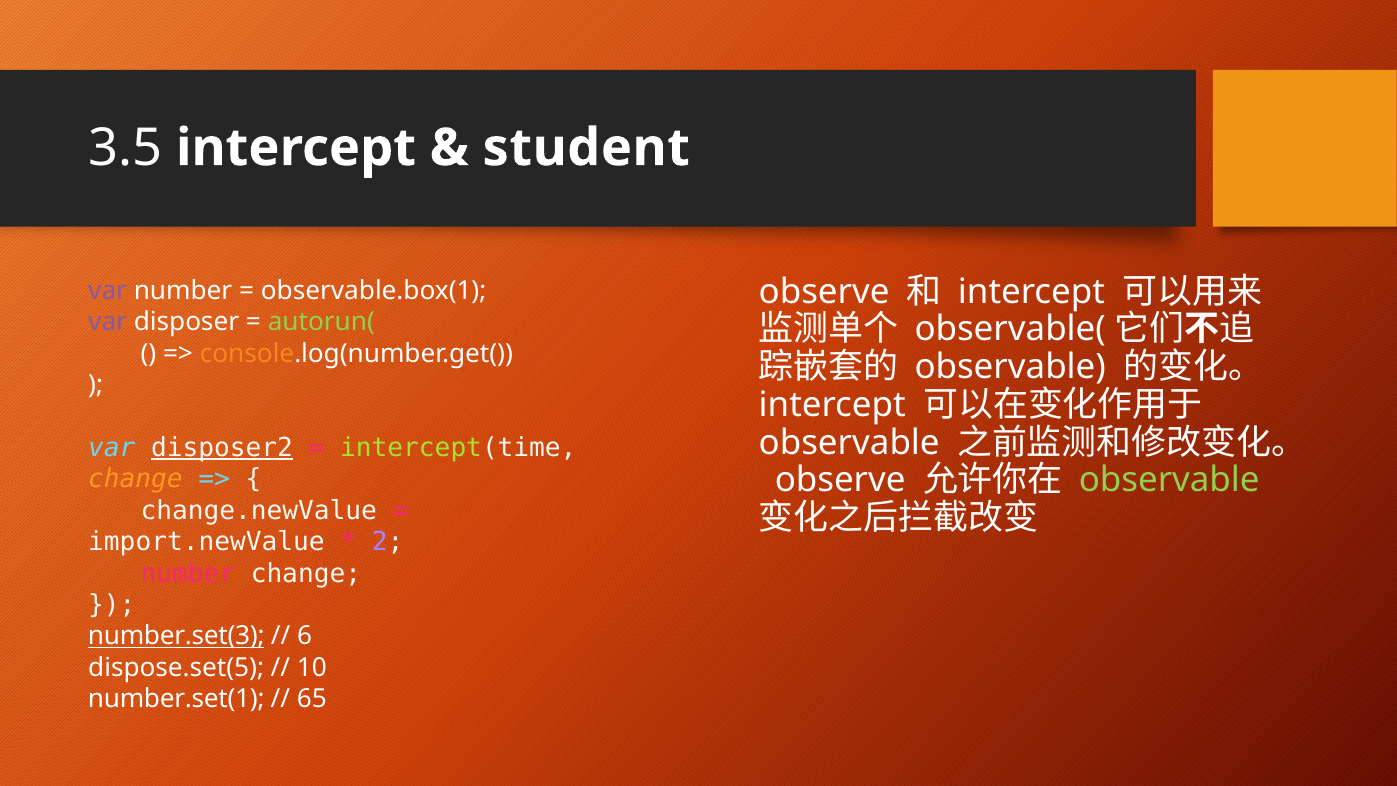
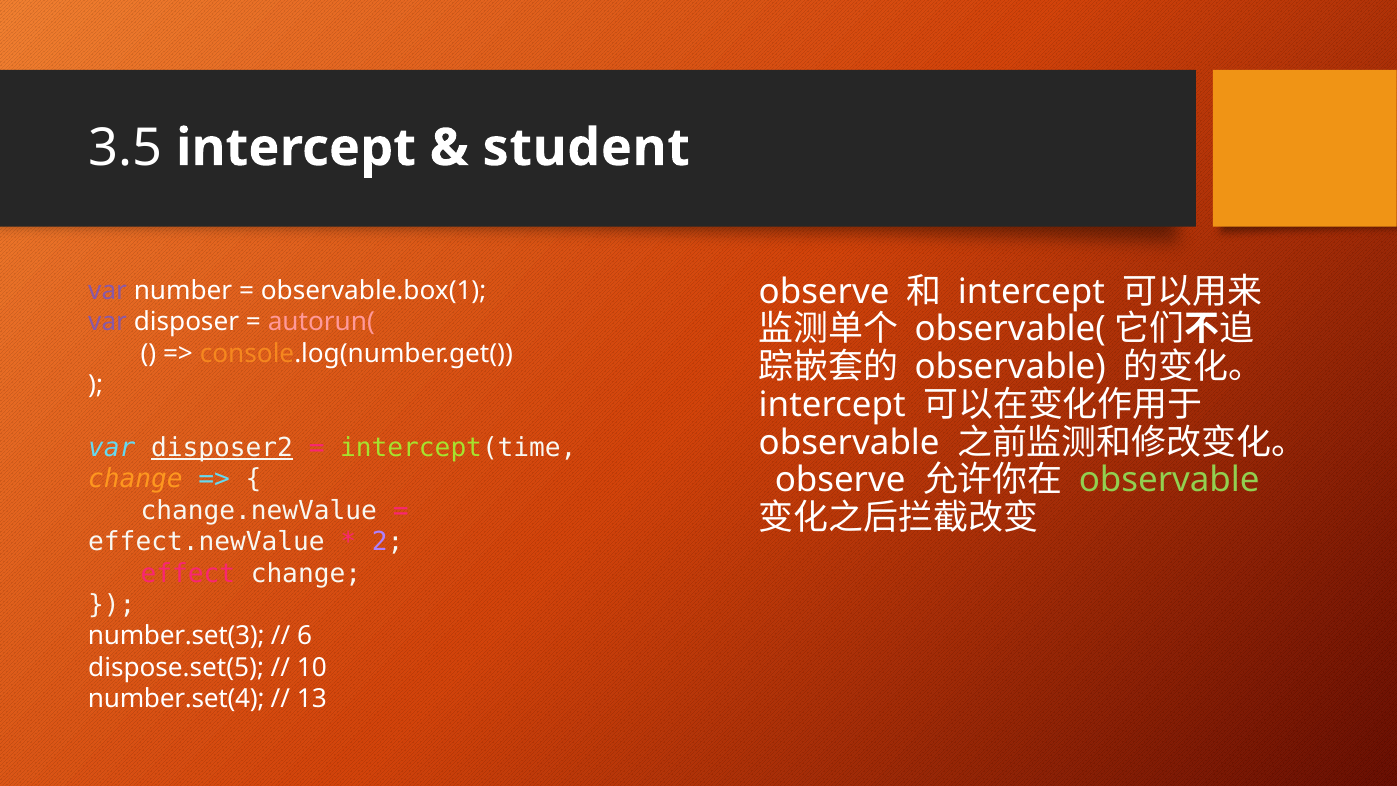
autorun( colour: light green -> pink (321, 322)
import.newValue: import.newValue -> effect.newValue (206, 542)
number: number -> effect (188, 573)
number.set(3 underline: present -> none (176, 636)
number.set(1: number.set(1 -> number.set(4 (176, 699)
65: 65 -> 13 (312, 699)
